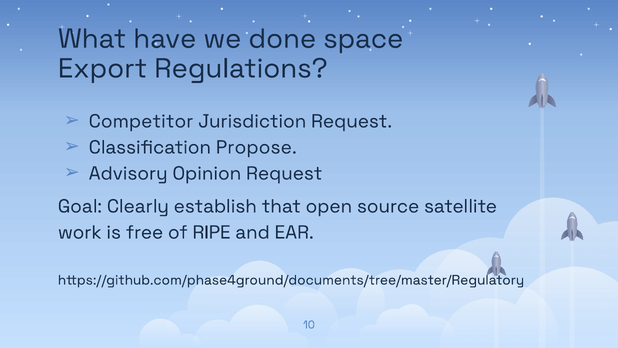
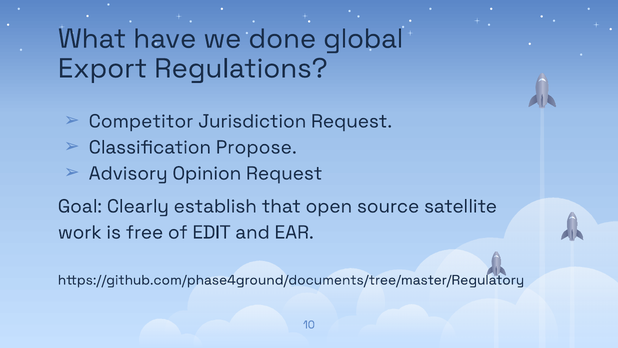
space: space -> global (363, 39)
RIPE: RIPE -> EDIT (212, 232)
